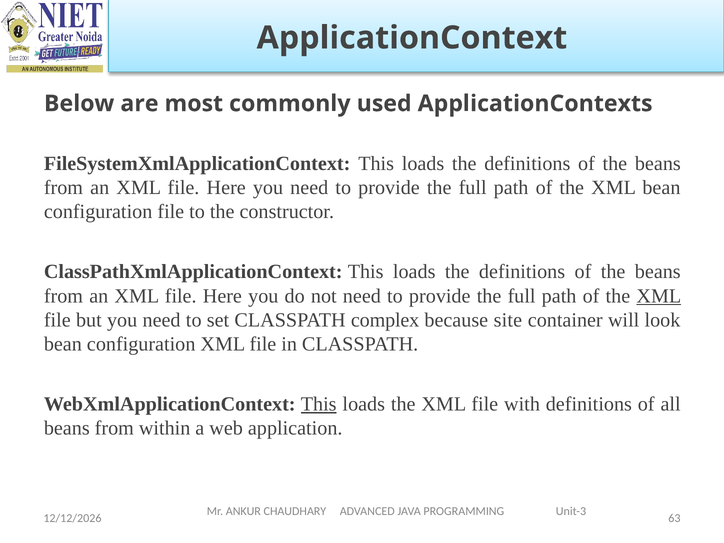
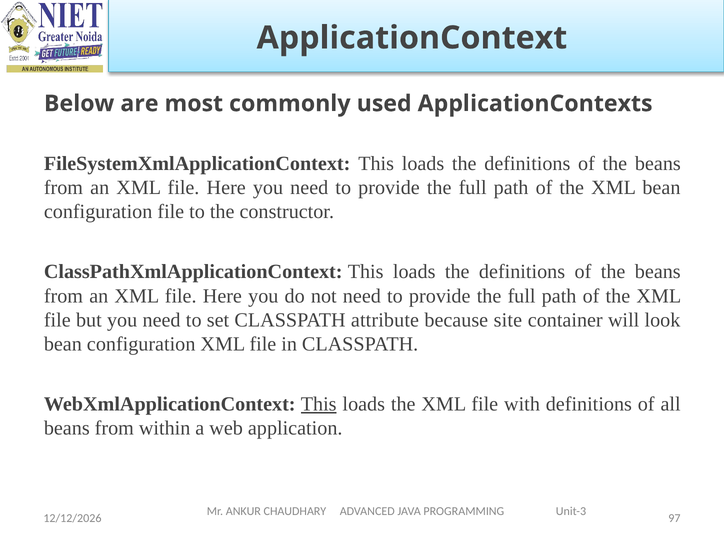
XML underline: present -> none (659, 296)
complex: complex -> attribute (385, 320)
63: 63 -> 97 (674, 518)
